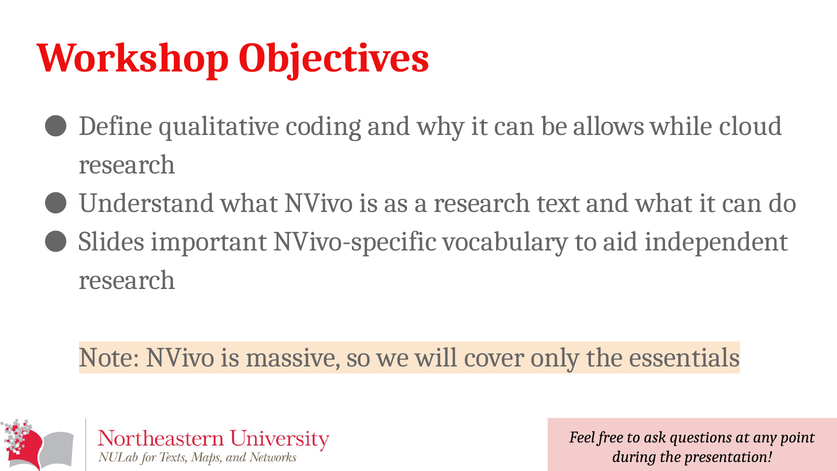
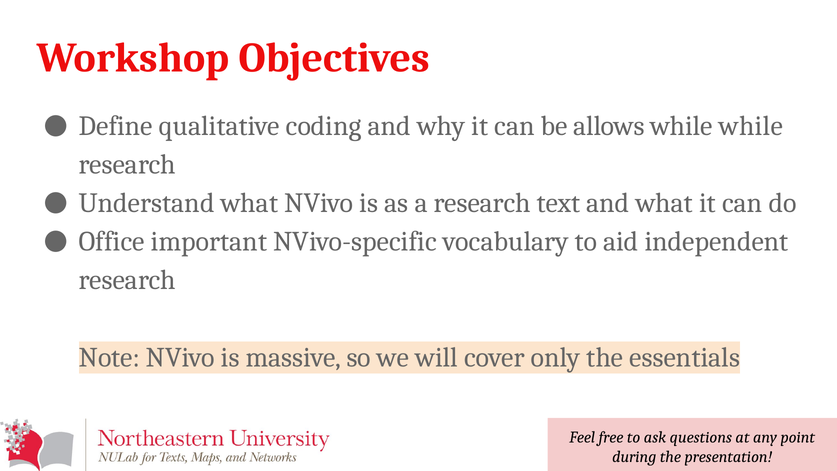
while cloud: cloud -> while (751, 126)
Slides: Slides -> Office (112, 242)
